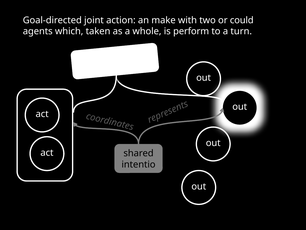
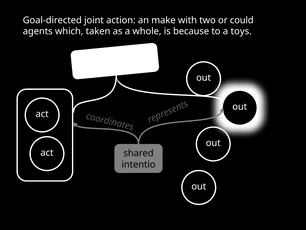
perform: perform -> because (191, 31)
turn: turn -> toys (241, 31)
